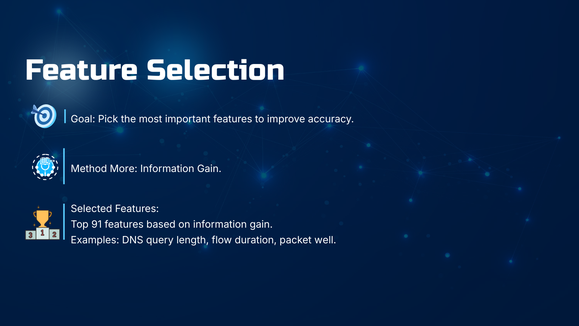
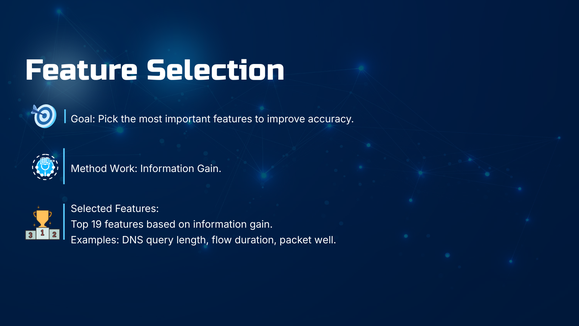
More: More -> Work (124, 169)
91: 91 -> 19 (97, 224)
